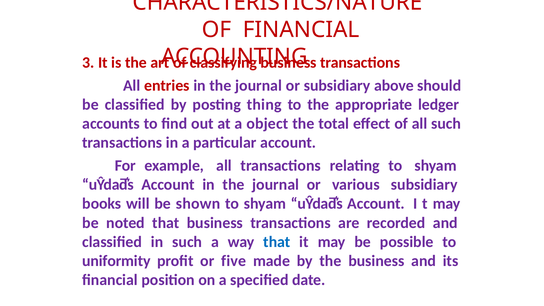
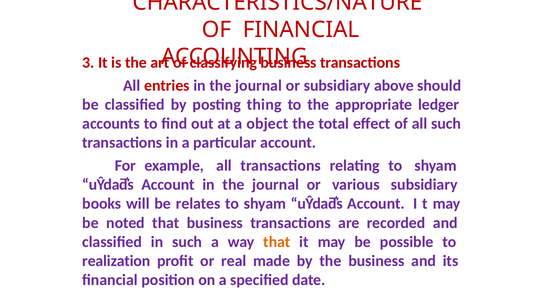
shown: shown -> relates (198, 204)
that colour: blue -> orange (277, 242)
uniformity: uniformity -> realization (116, 261)
five: five -> real (234, 261)
